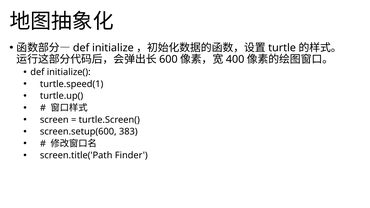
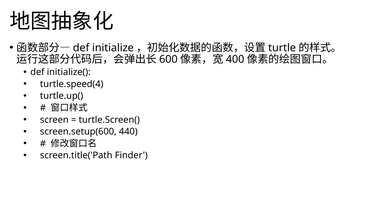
turtle.speed(1: turtle.speed(1 -> turtle.speed(4 (72, 84)
383: 383 -> 440 (128, 132)
